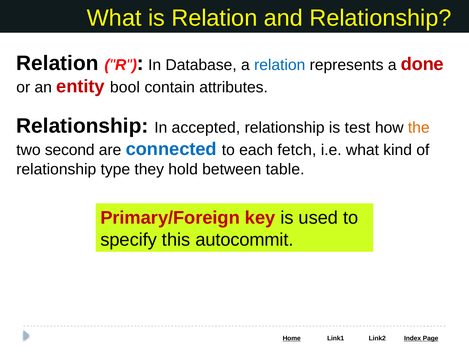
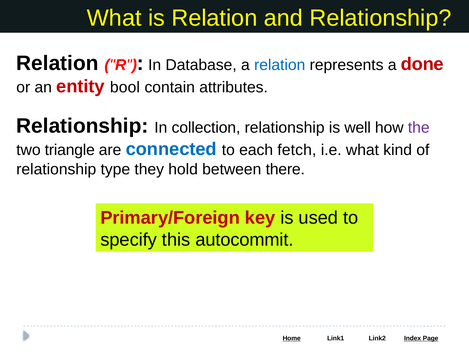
accepted: accepted -> collection (206, 127)
test: test -> well (358, 127)
the colour: orange -> purple (419, 127)
second: second -> triangle (70, 150)
table: table -> there (285, 169)
